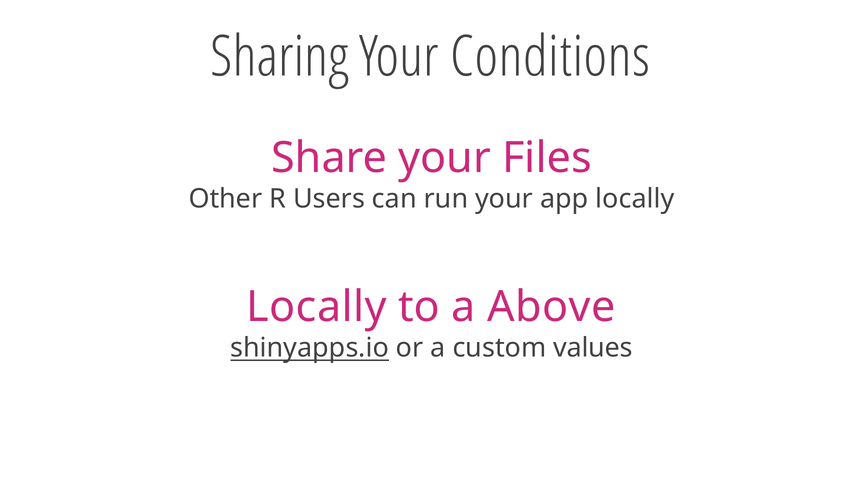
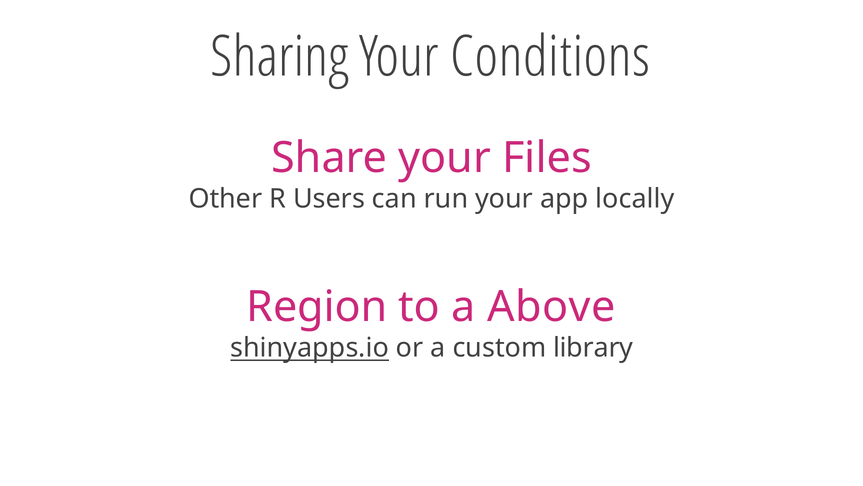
Locally: Locally -> Region (317, 307)
values: values -> library (593, 348)
